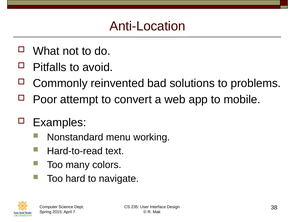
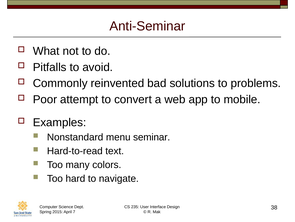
Anti-Location: Anti-Location -> Anti-Seminar (147, 26)
working: working -> seminar (152, 137)
